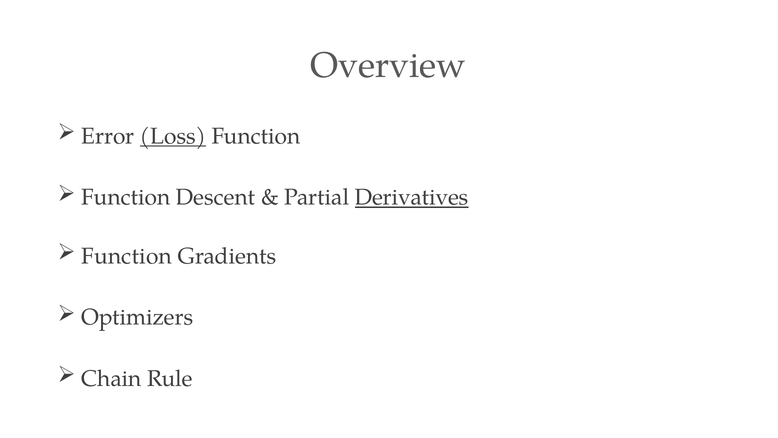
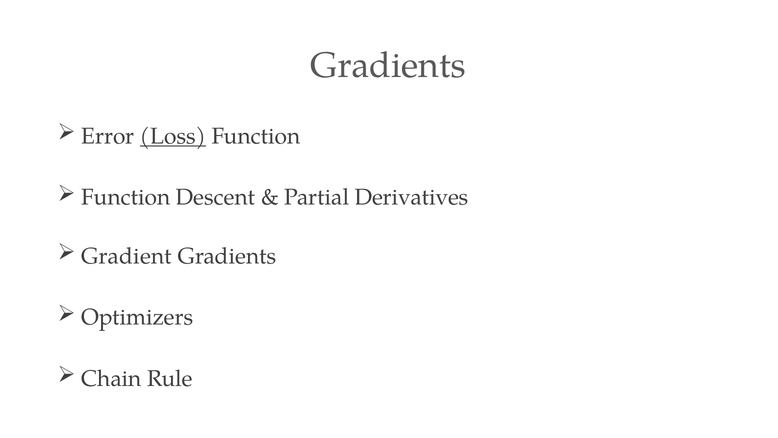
Overview: Overview -> Gradients (388, 65)
Derivatives underline: present -> none (412, 197)
Function: Function -> Gradient (127, 256)
